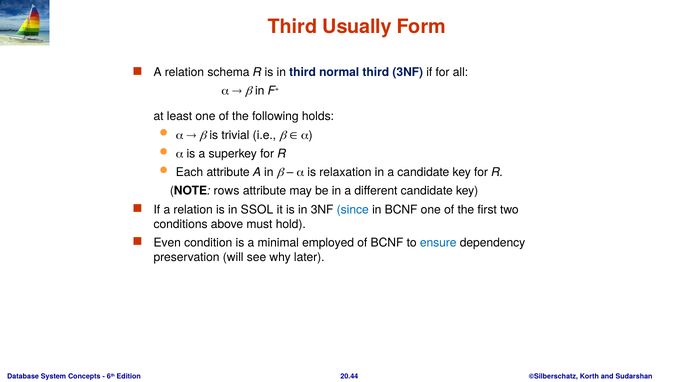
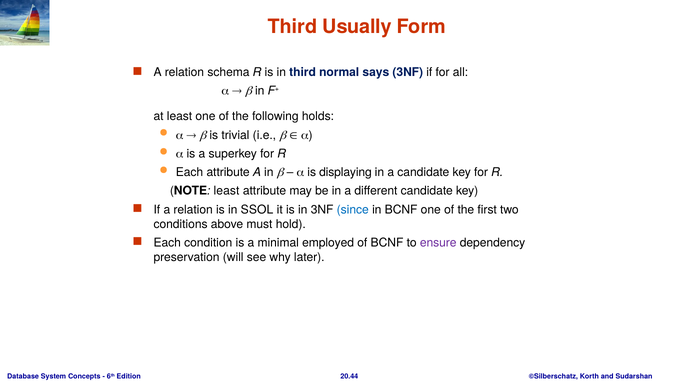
normal third: third -> says (376, 72)
relaxation: relaxation -> displaying (345, 172)
NOTE rows: rows -> least (227, 191)
Even: Even -> Each (167, 243)
ensure colour: blue -> purple (438, 243)
